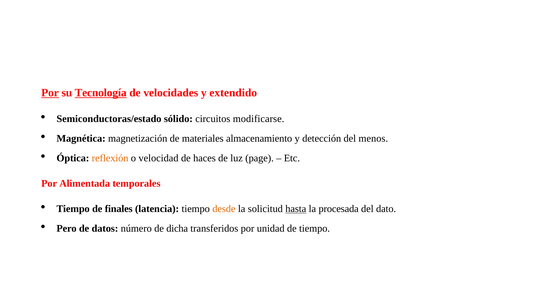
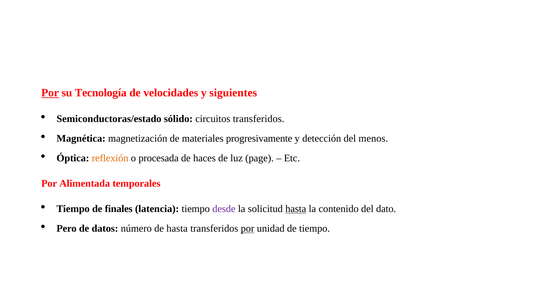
Tecnología underline: present -> none (101, 93)
extendido: extendido -> siguientes (233, 93)
circuitos modificarse: modificarse -> transferidos (259, 119)
almacenamiento: almacenamiento -> progresivamente (259, 138)
velocidad: velocidad -> procesada (159, 158)
desde colour: orange -> purple (224, 209)
procesada: procesada -> contenido (339, 209)
de dicha: dicha -> hasta (177, 228)
por underline: none -> present (248, 228)
